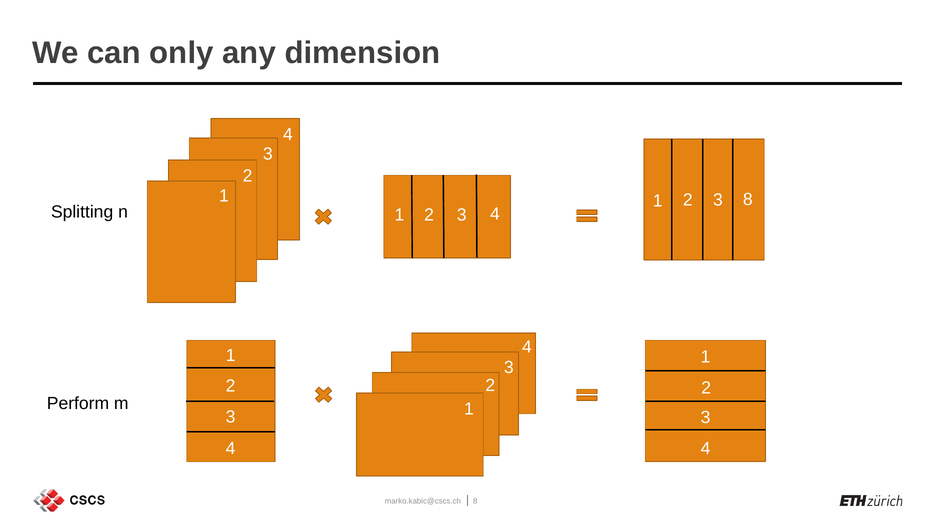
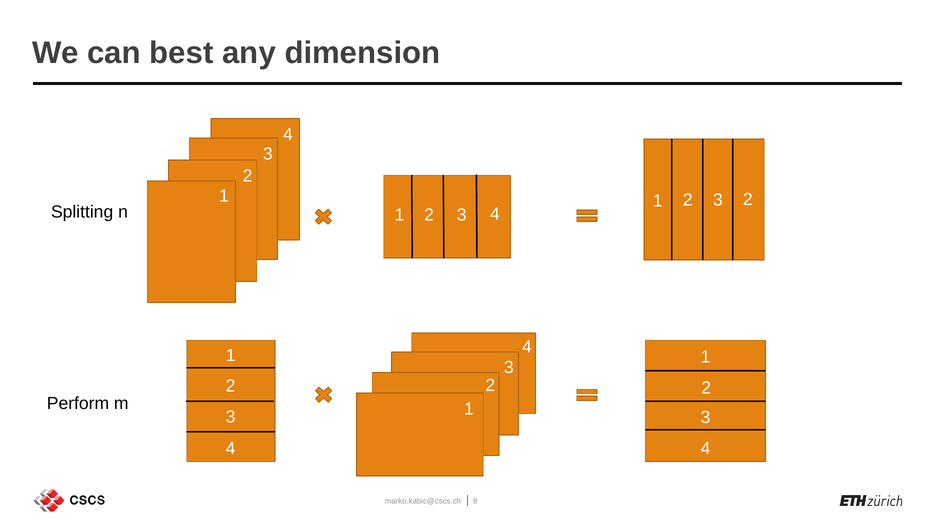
only: only -> best (181, 53)
3 8: 8 -> 2 (748, 200)
